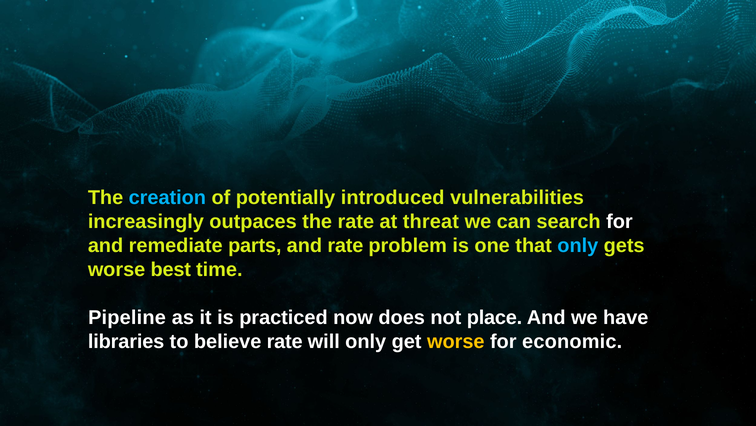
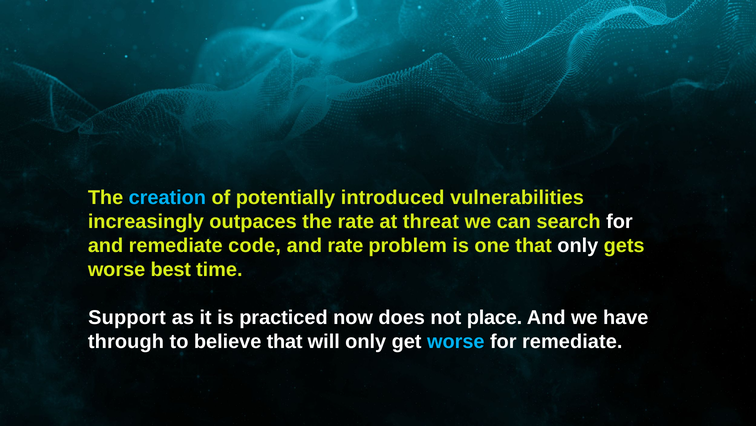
parts: parts -> code (255, 245)
only colour: light blue -> white (578, 245)
Pipeline: Pipeline -> Support (127, 317)
libraries: libraries -> through (126, 341)
believe rate: rate -> that (285, 341)
worse colour: yellow -> light blue (456, 341)
for economic: economic -> remediate (572, 341)
